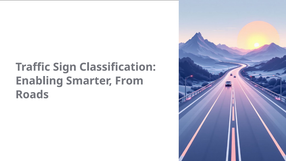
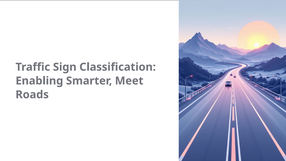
From: From -> Meet (129, 81)
